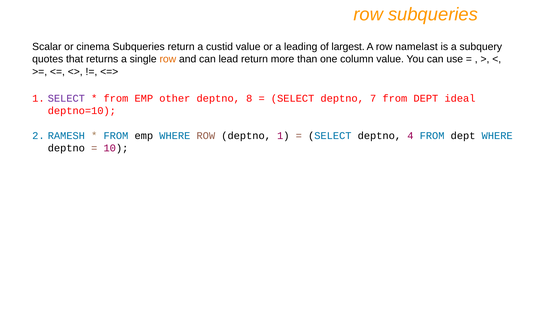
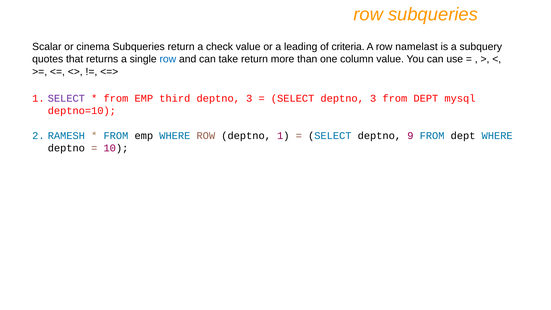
custid: custid -> check (220, 47)
largest: largest -> criteria (348, 47)
row colour: orange -> blue (168, 59)
lead: lead -> take (228, 59)
other: other -> third (175, 98)
8: 8 -> 3 (249, 98)
SELECT deptno 7: 7 -> 3 (373, 98)
ideal: ideal -> mysql (460, 98)
4: 4 -> 9 (410, 136)
